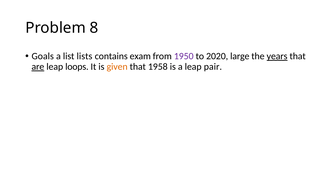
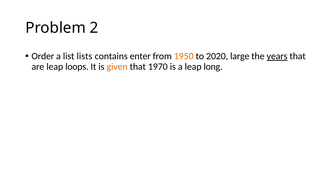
8: 8 -> 2 (94, 28)
Goals: Goals -> Order (43, 56)
exam: exam -> enter (140, 56)
1950 colour: purple -> orange (184, 56)
are underline: present -> none (38, 67)
1958: 1958 -> 1970 (158, 67)
pair: pair -> long (213, 67)
